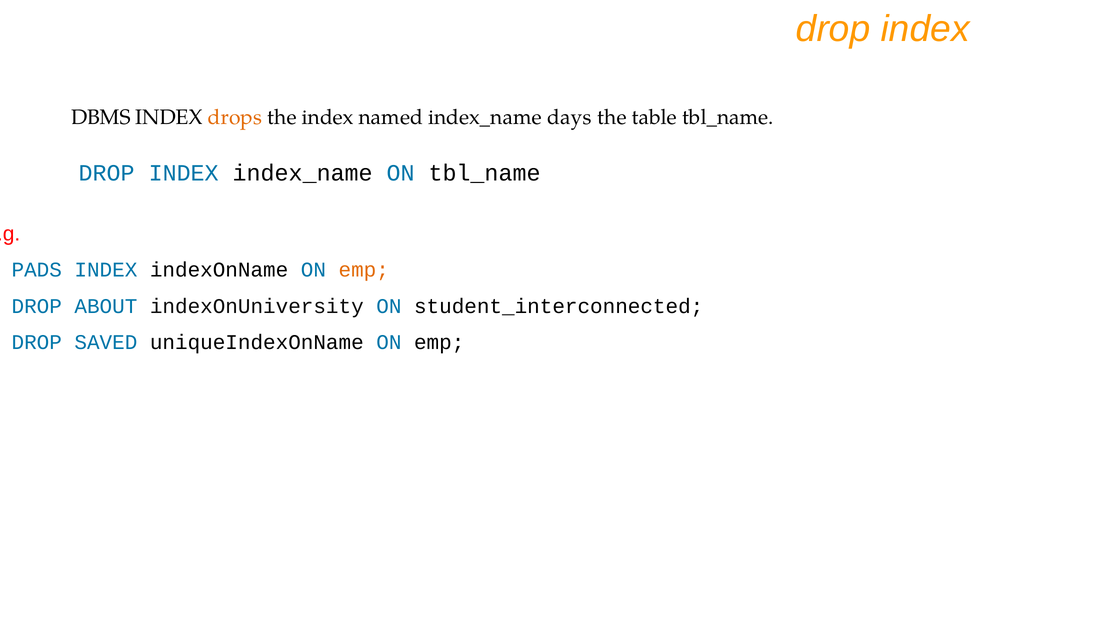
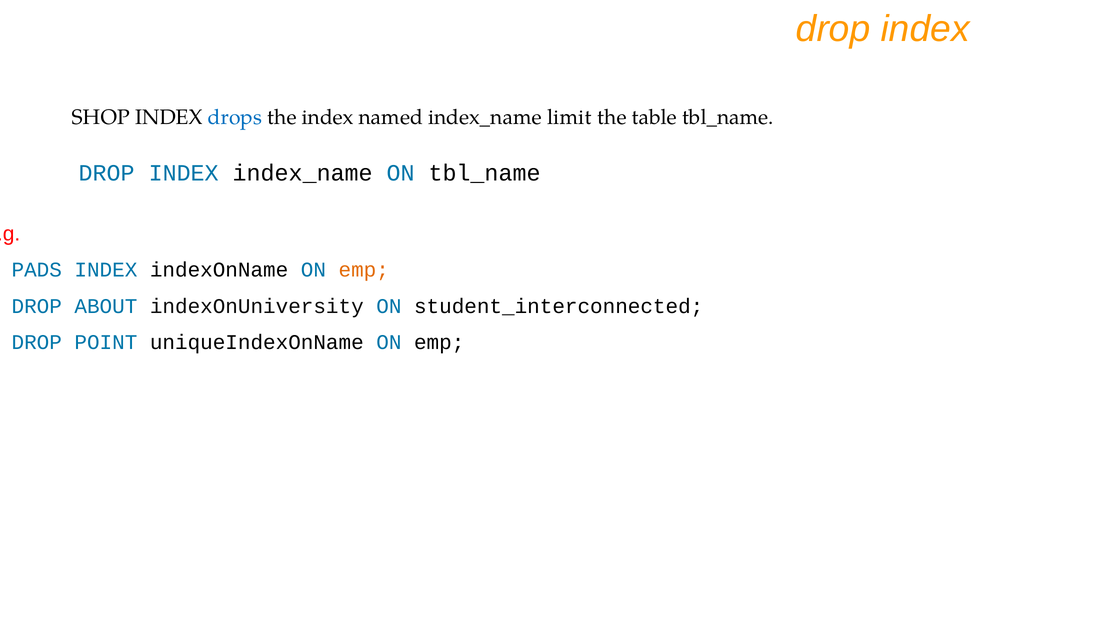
DBMS: DBMS -> SHOP (101, 117)
drops colour: orange -> blue (235, 117)
days: days -> limit (569, 117)
SAVED: SAVED -> POINT (106, 342)
